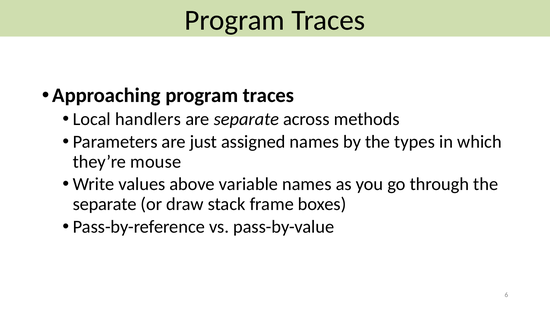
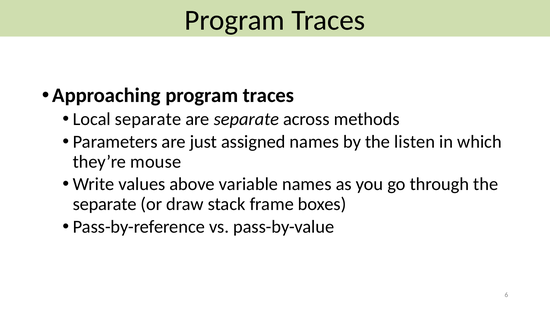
Local handlers: handlers -> separate (148, 119)
types: types -> listen (415, 142)
